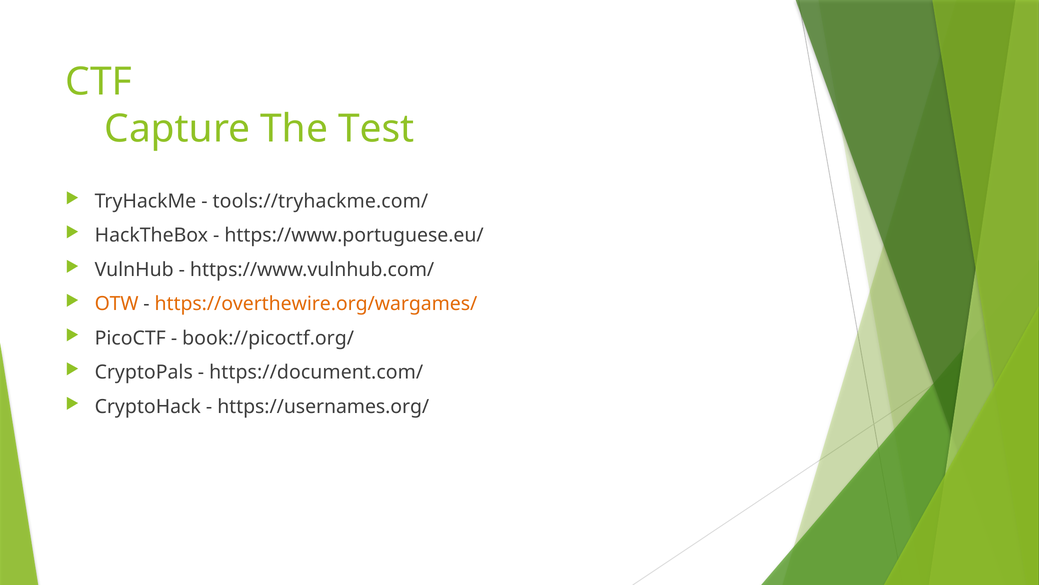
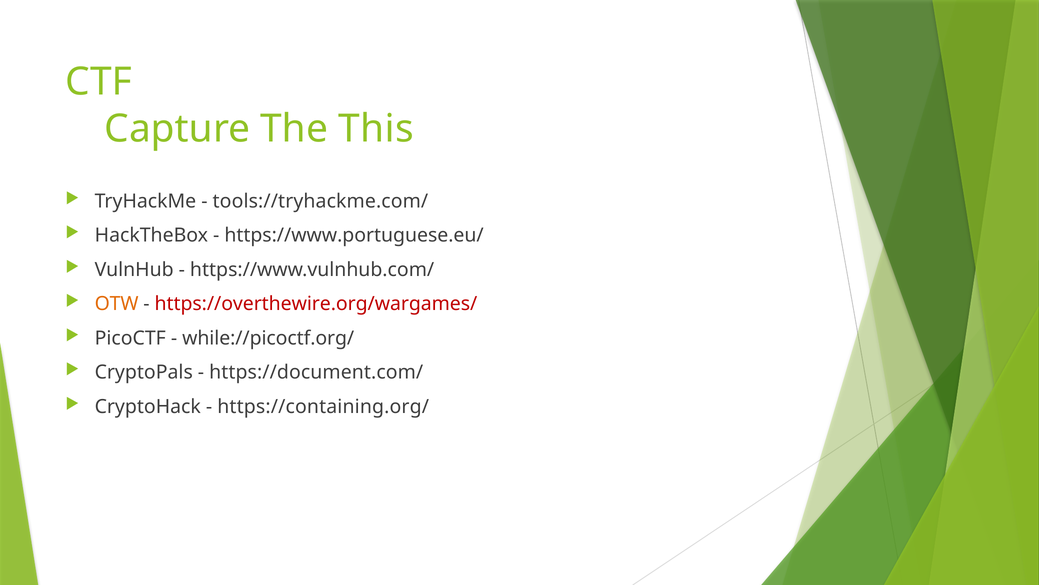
Test: Test -> This (376, 129)
https://overthewire.org/wargames/ colour: orange -> red (316, 304)
book://picoctf.org/: book://picoctf.org/ -> while://picoctf.org/ (268, 338)
https://usernames.org/: https://usernames.org/ -> https://containing.org/ (323, 406)
